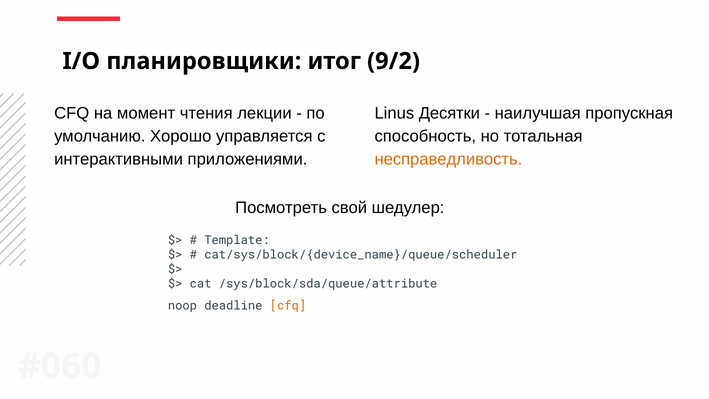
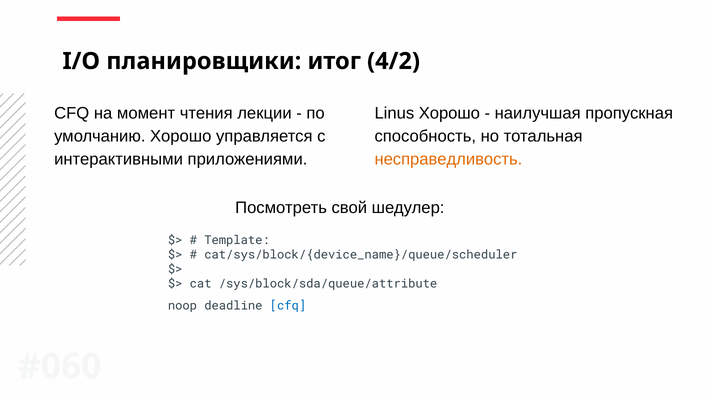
9/2: 9/2 -> 4/2 (394, 61)
Linus Десятки: Десятки -> Хорошо (449, 113)
cfq colour: orange -> blue (288, 306)
